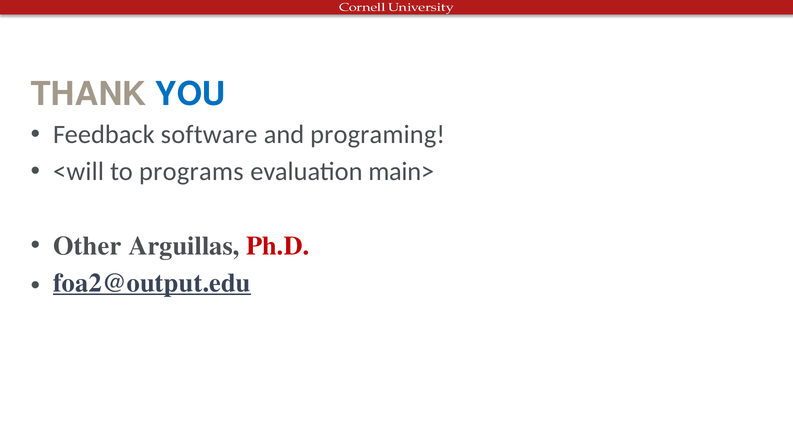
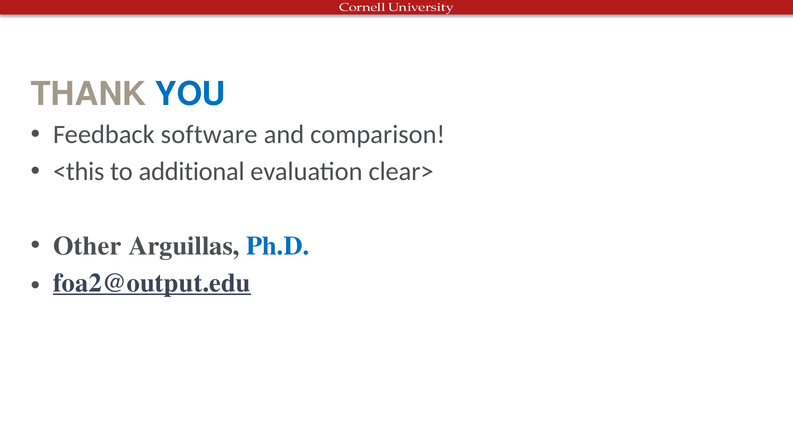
programing: programing -> comparison (378, 135)
<will: <will -> <this (79, 172)
programs: programs -> additional (192, 172)
main>: main> -> clear> (401, 172)
Ph.D colour: red -> blue (278, 246)
